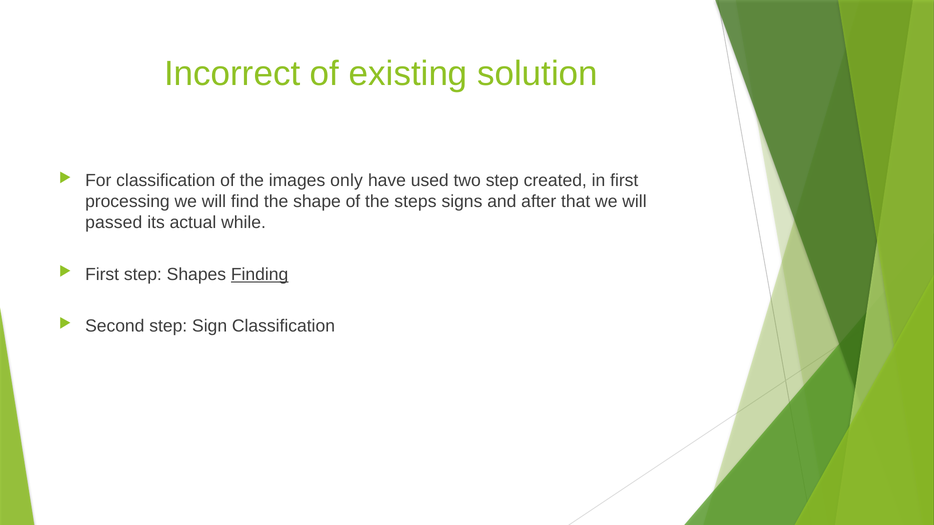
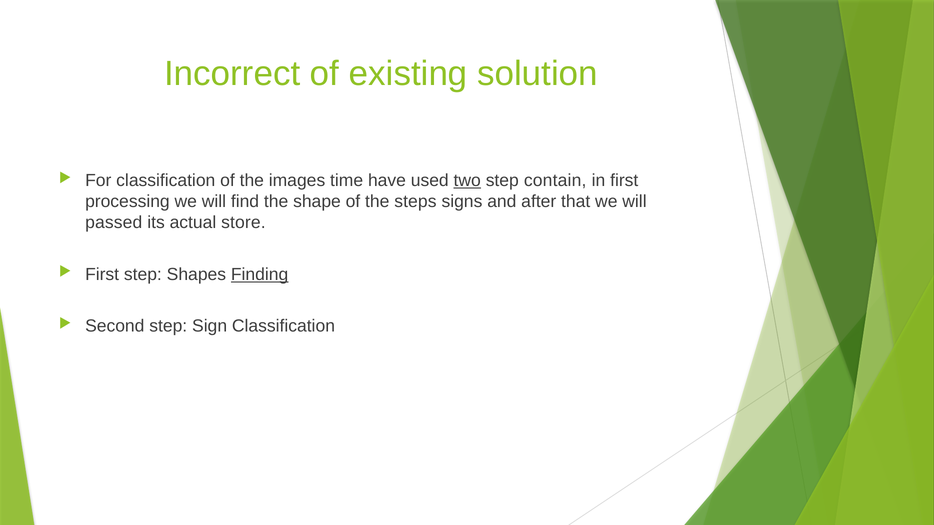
only: only -> time (347, 181)
two underline: none -> present (467, 181)
created: created -> contain (555, 181)
while: while -> store (243, 223)
